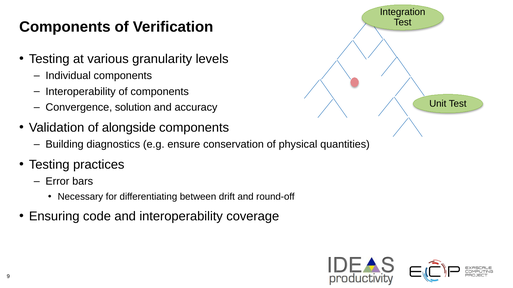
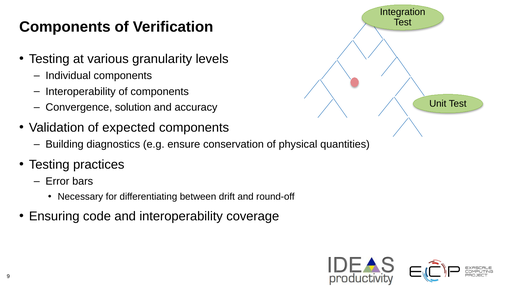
alongside: alongside -> expected (129, 128)
